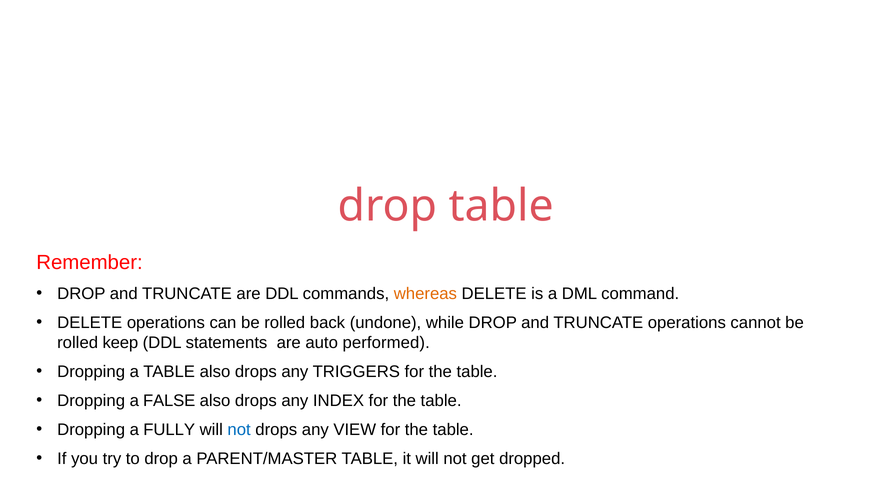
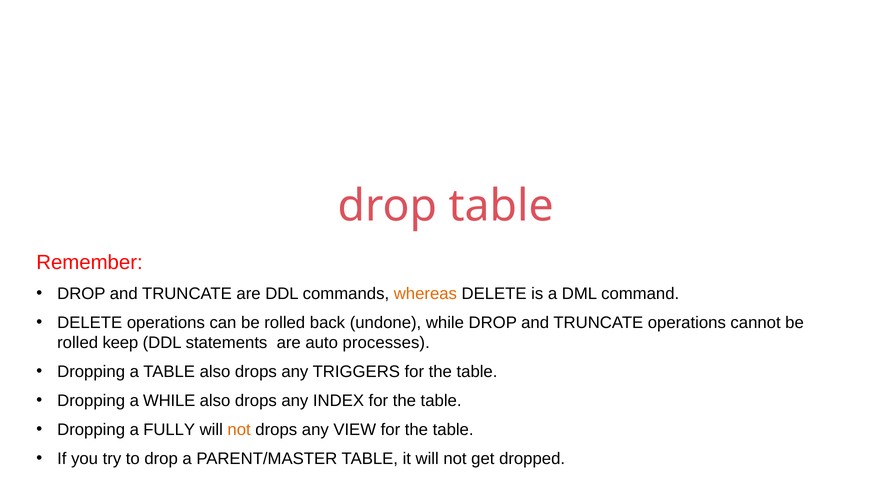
performed: performed -> processes (386, 343)
a FALSE: FALSE -> WHILE (169, 401)
not colour: blue -> orange (239, 429)
